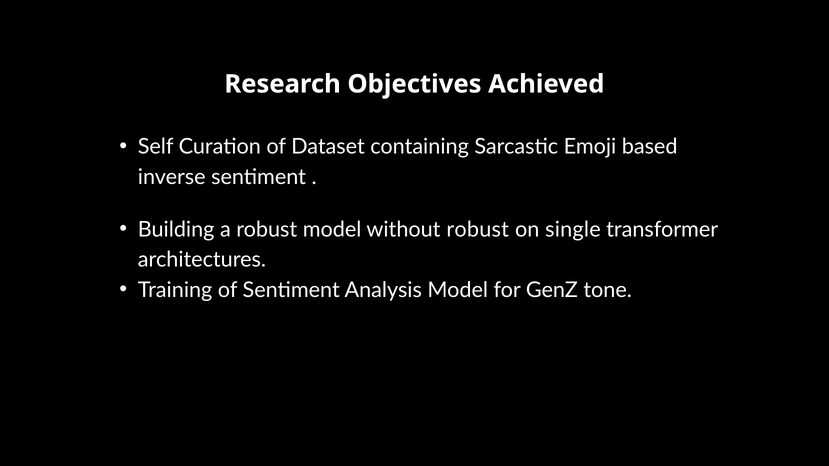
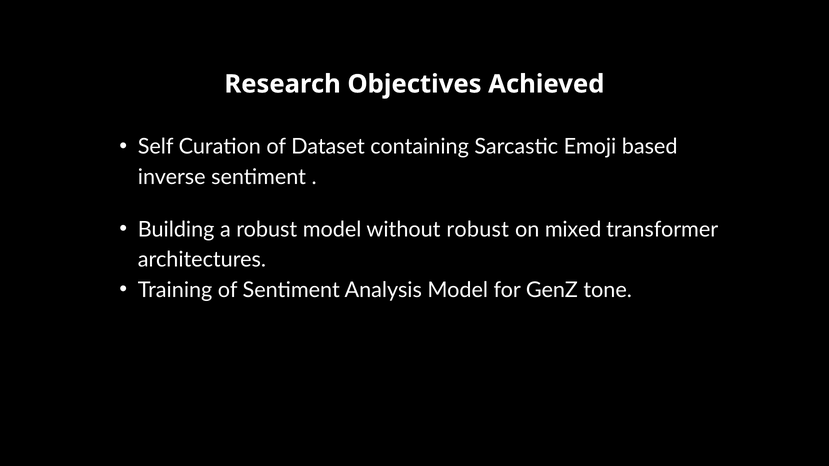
single: single -> mixed (573, 230)
